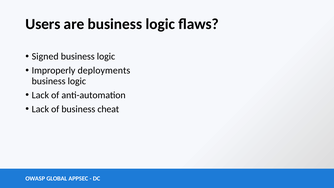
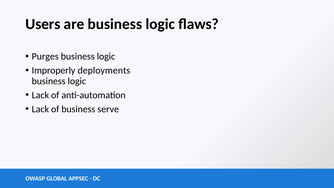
Signed: Signed -> Purges (45, 56)
cheat: cheat -> serve (108, 109)
